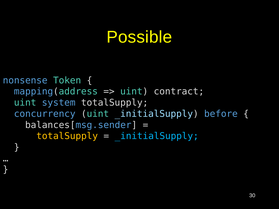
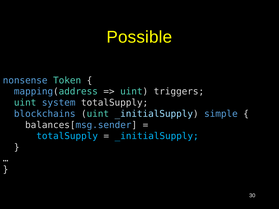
contract: contract -> triggers (179, 92)
concurrency: concurrency -> blockchains (45, 114)
before: before -> simple (221, 114)
totalSupply colour: yellow -> light blue (67, 136)
